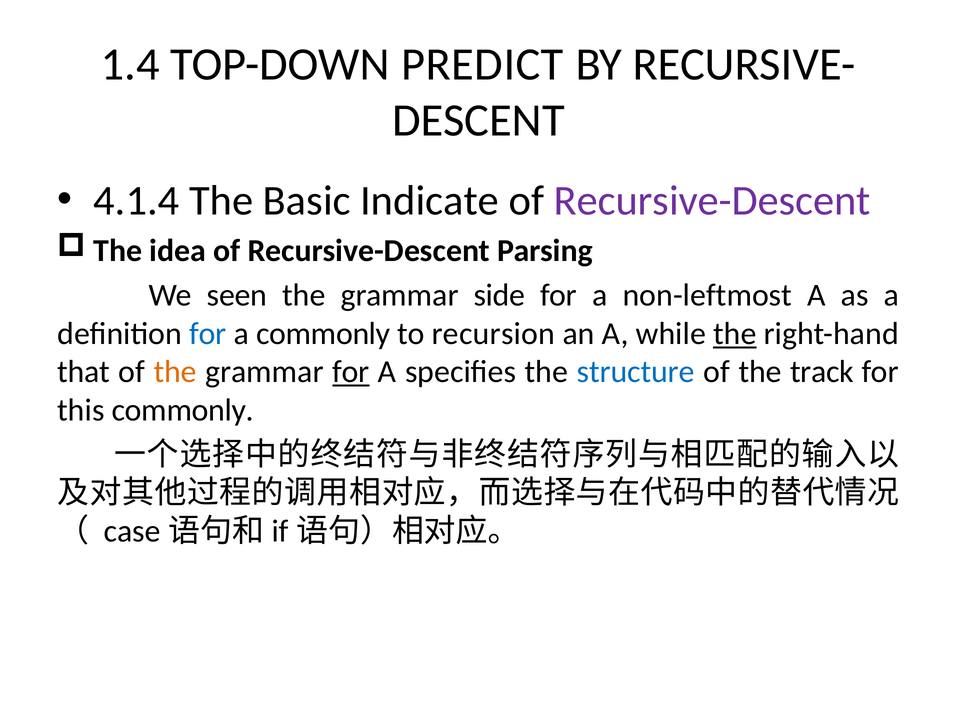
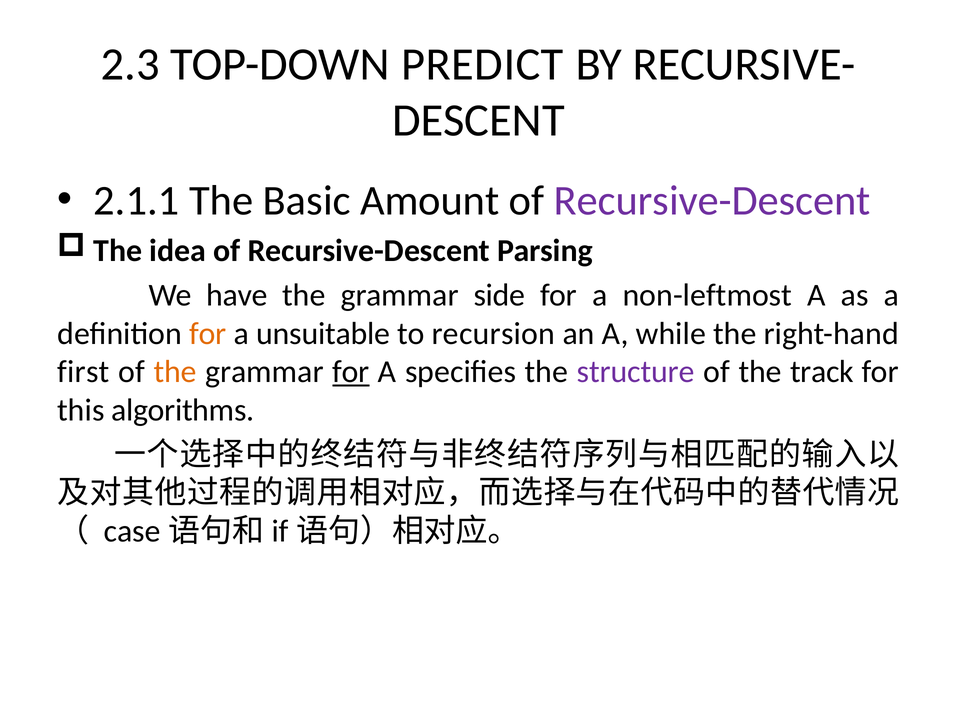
1.4: 1.4 -> 2.3 (130, 65)
4.1.4: 4.1.4 -> 2.1.1 (136, 201)
Indicate: Indicate -> Amount (430, 201)
seen: seen -> have (237, 296)
for colour: blue -> orange (208, 334)
a commonly: commonly -> unsuitable (323, 334)
the underline: present -> none (735, 334)
that: that -> first (83, 372)
structure colour: blue -> purple (636, 372)
this commonly: commonly -> algorithms (183, 411)
